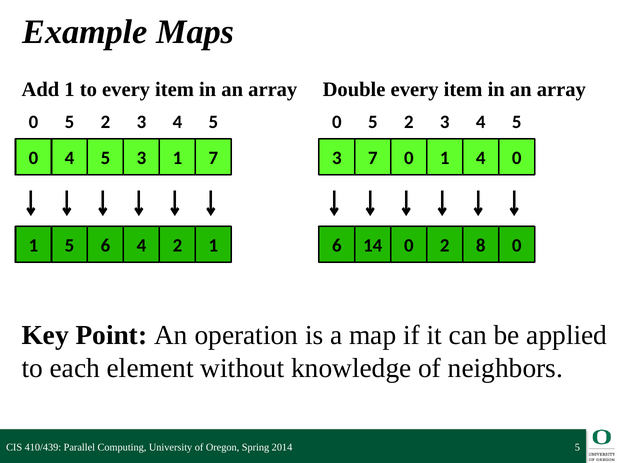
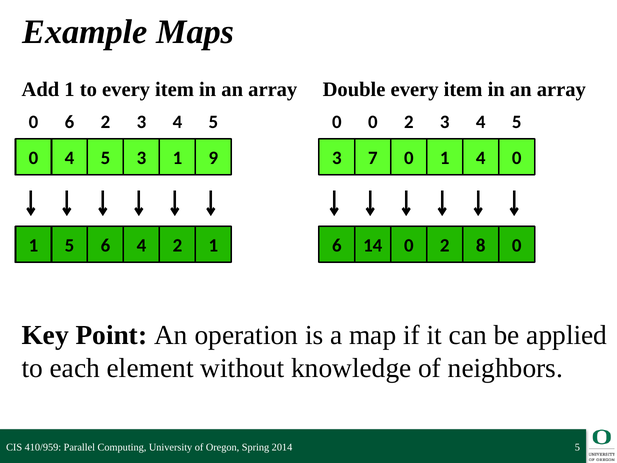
5: 5 -> 6 (69, 122)
5: 5 -> 0 (373, 122)
1 7: 7 -> 9 (213, 158)
410/439: 410/439 -> 410/959 (43, 447)
